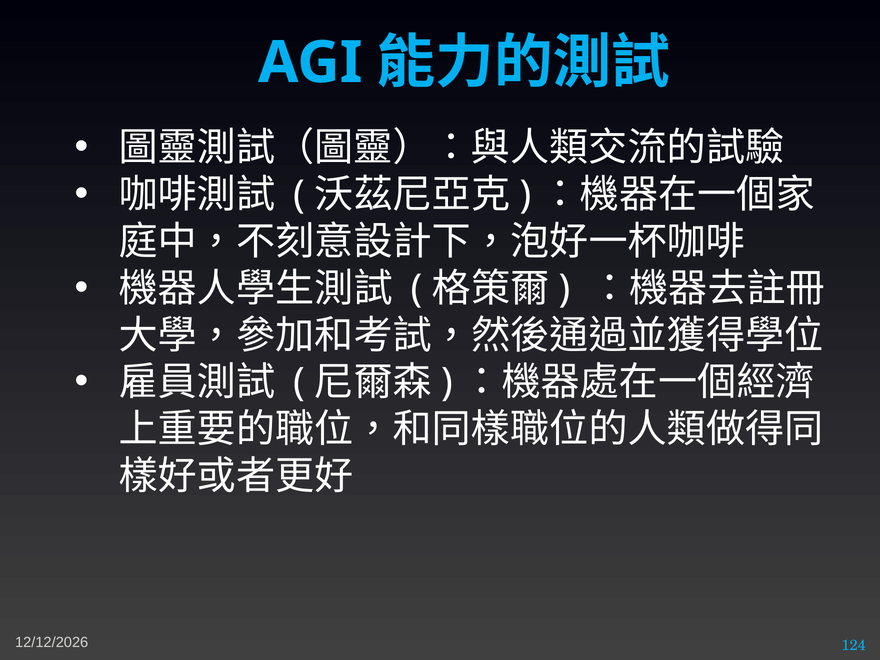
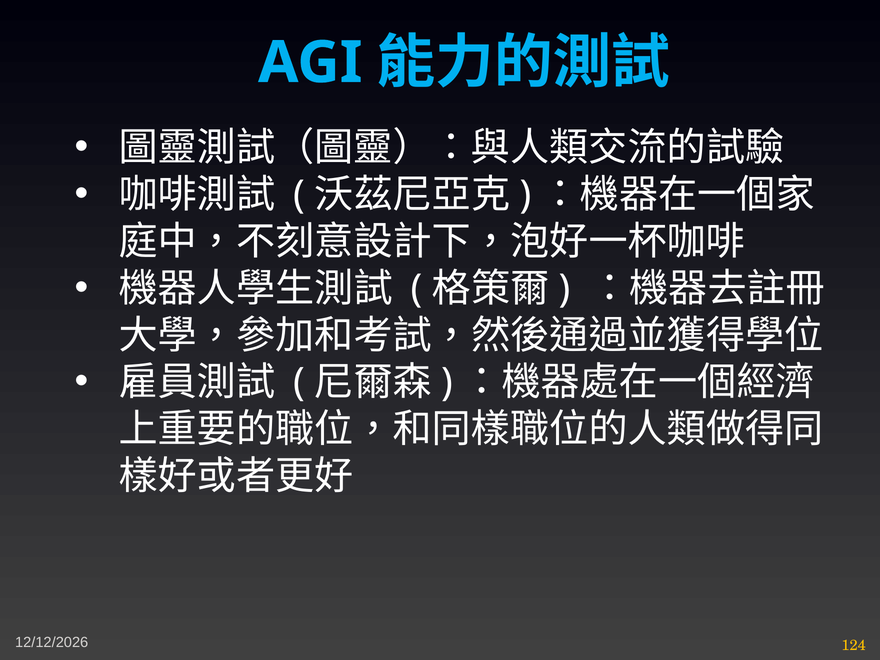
124 colour: light blue -> yellow (854, 645)
